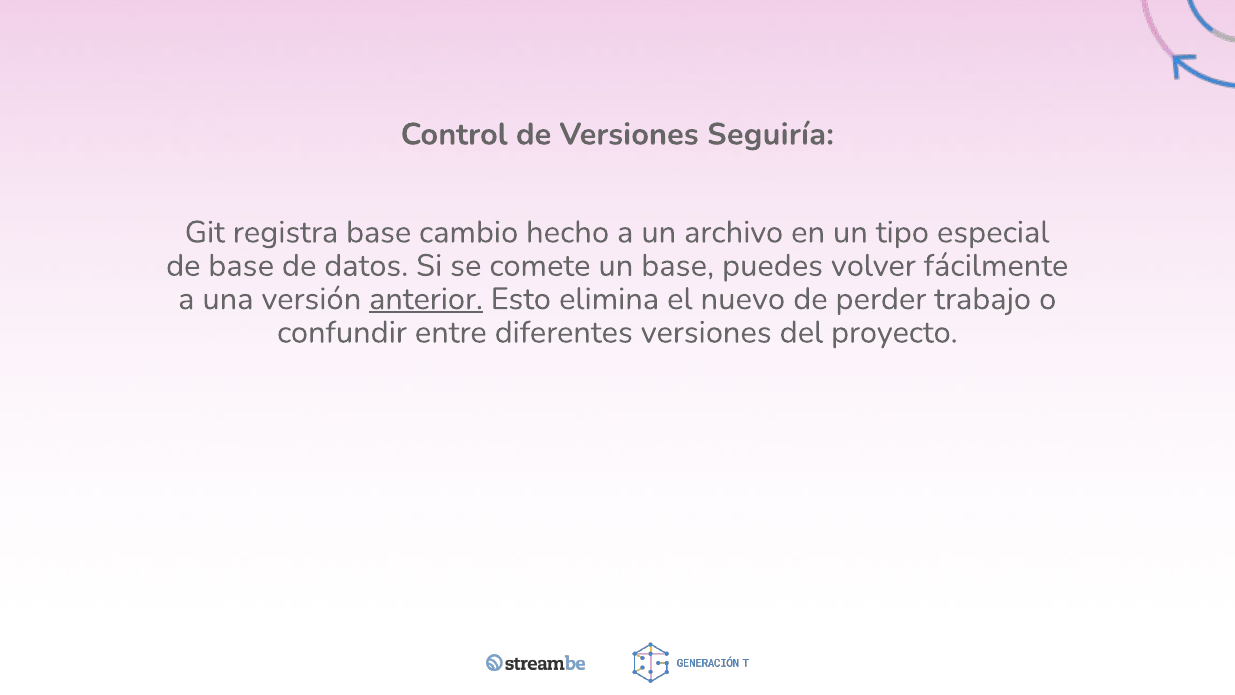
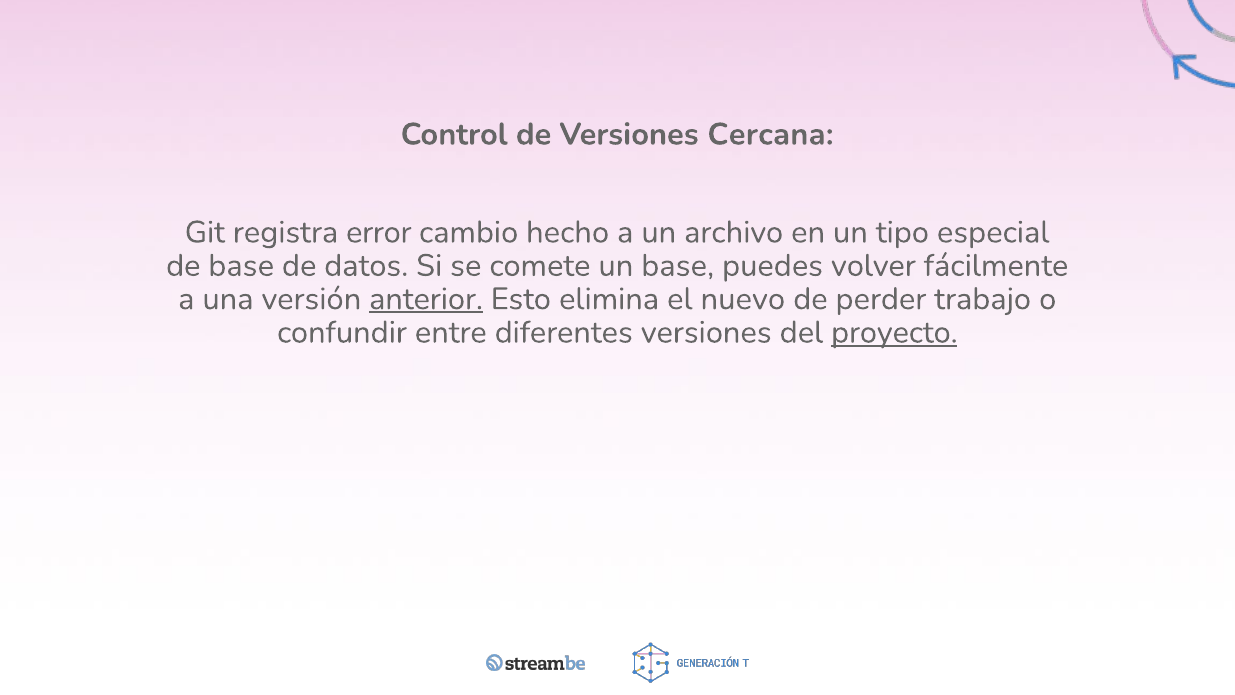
Seguiría: Seguiría -> Cercana (770, 134)
registra base: base -> error (379, 232)
proyecto underline: none -> present (894, 332)
